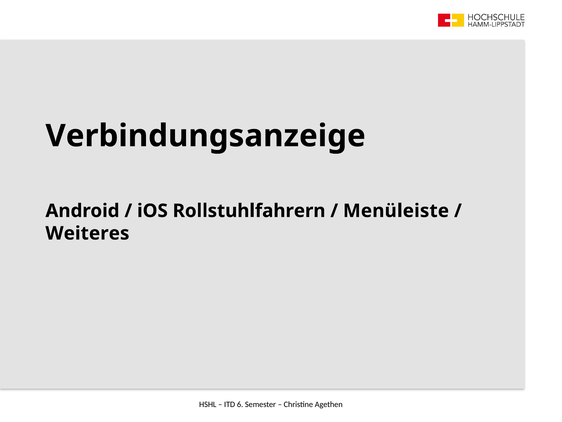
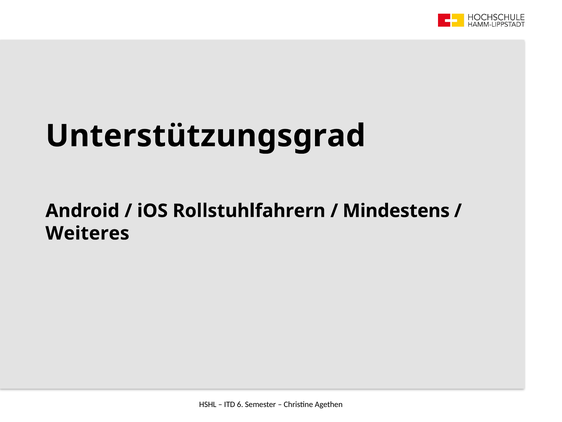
Verbindungsanzeige: Verbindungsanzeige -> Unterstützungsgrad (206, 136)
Menüleiste: Menüleiste -> Mindestens (396, 211)
